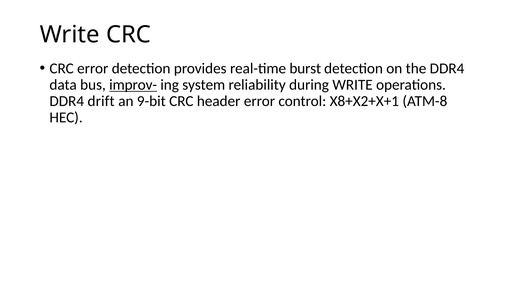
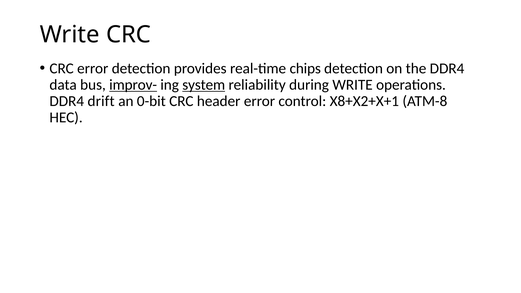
burst: burst -> chips (305, 68)
system underline: none -> present (204, 85)
9-bit: 9-bit -> 0-bit (151, 101)
